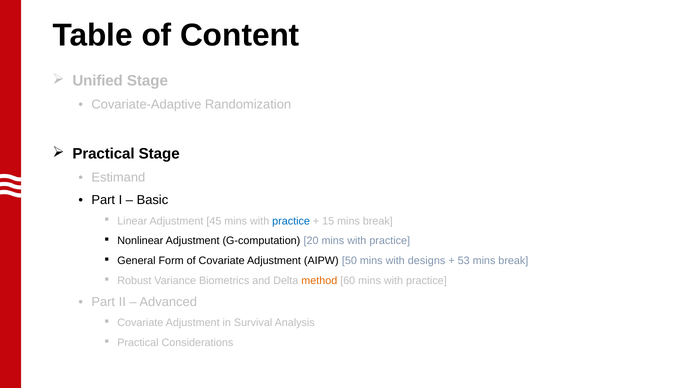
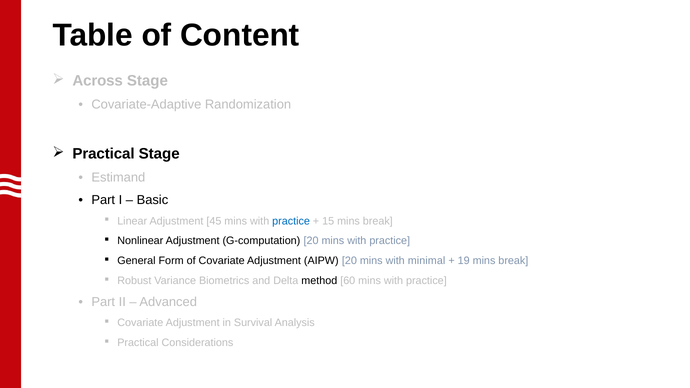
Unified: Unified -> Across (98, 81)
AIPW 50: 50 -> 20 (349, 261)
designs: designs -> minimal (427, 261)
53: 53 -> 19 (464, 261)
method colour: orange -> black (319, 281)
